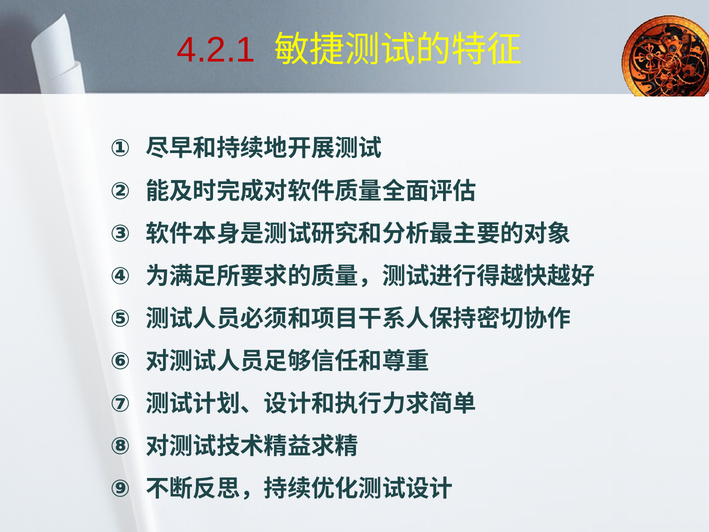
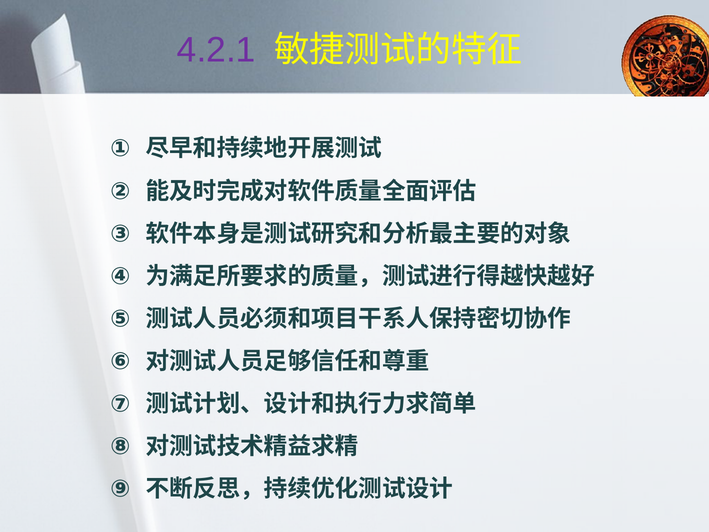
4.2.1 colour: red -> purple (216, 50)
